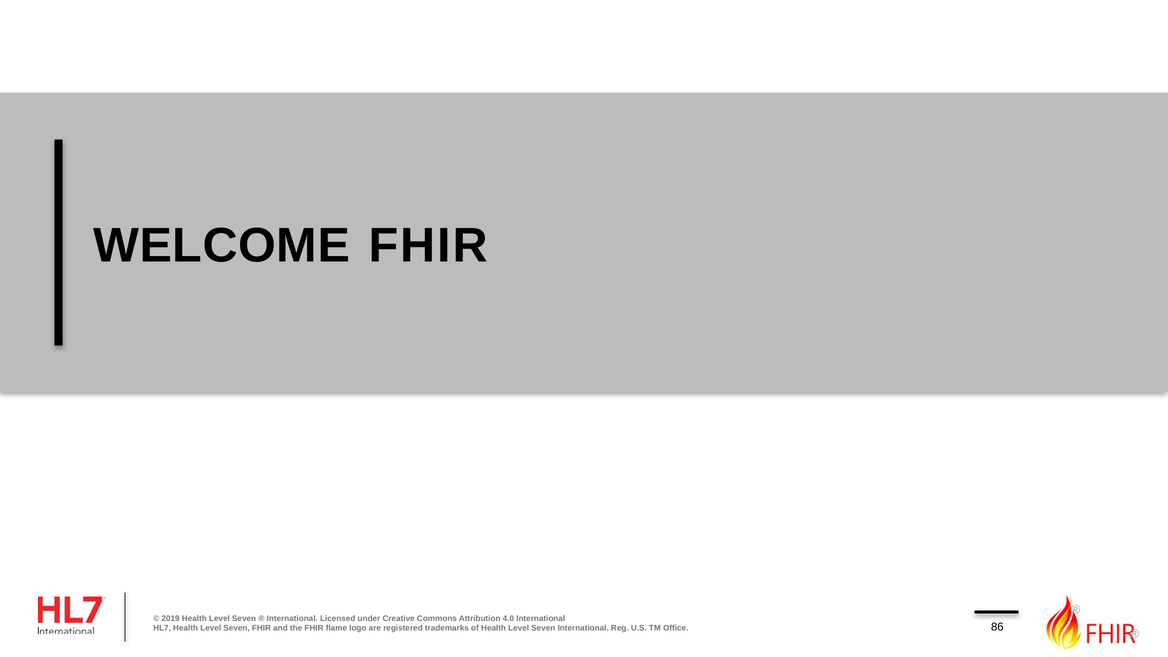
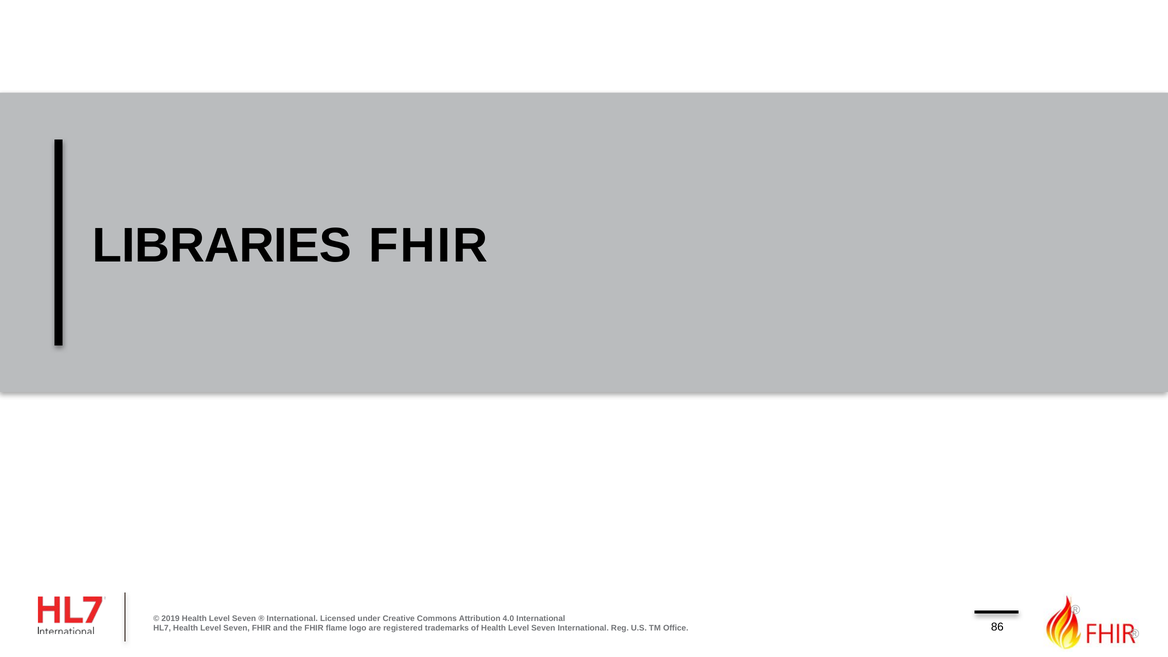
WELCOME: WELCOME -> LIBRARIES (222, 246)
